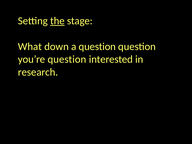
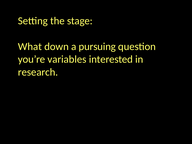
the underline: present -> none (57, 21)
a question: question -> pursuing (97, 46)
you’re question: question -> variables (67, 59)
